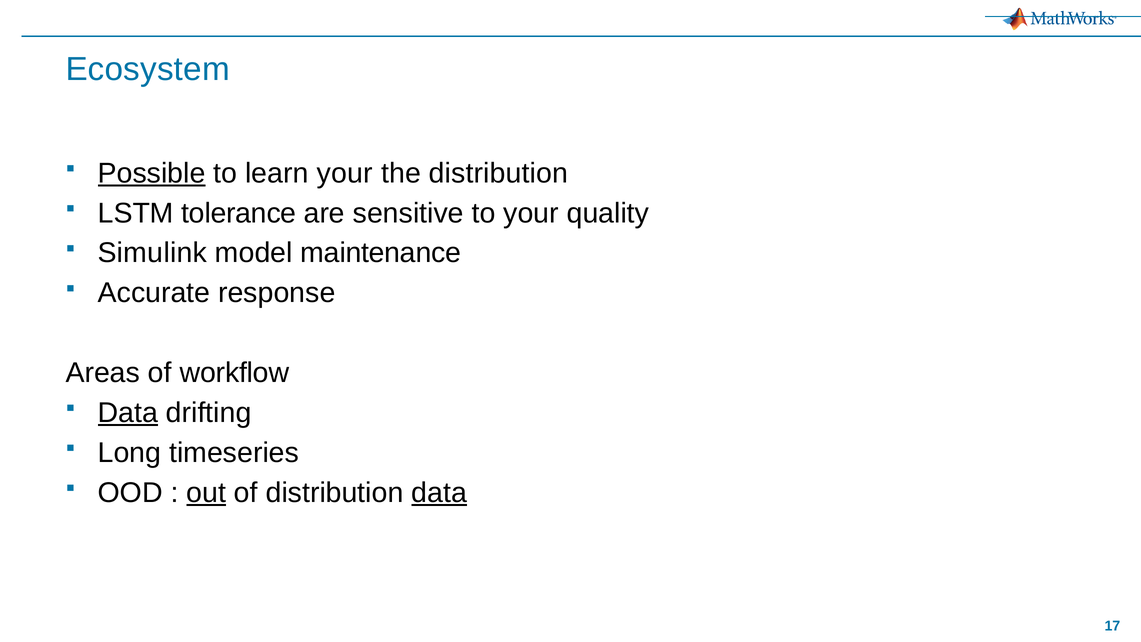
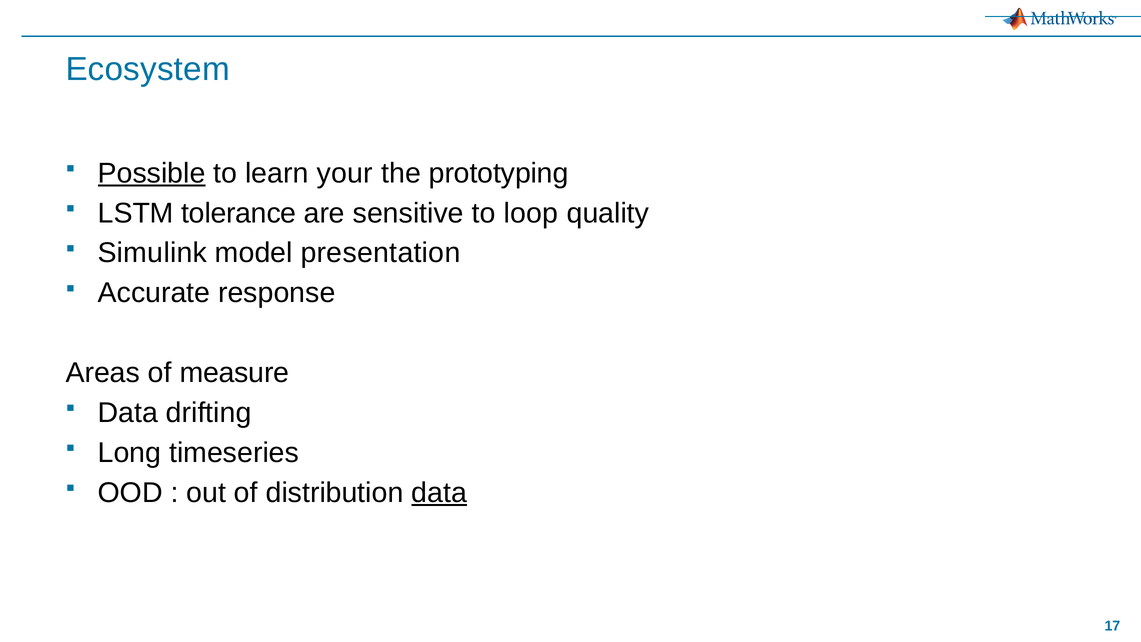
the distribution: distribution -> prototyping (499, 173)
to your: your -> loop (531, 213)
maintenance: maintenance -> presentation (380, 253)
workflow: workflow -> measure (234, 373)
Data underline: present -> none (128, 413)
out underline: present -> none (206, 493)
